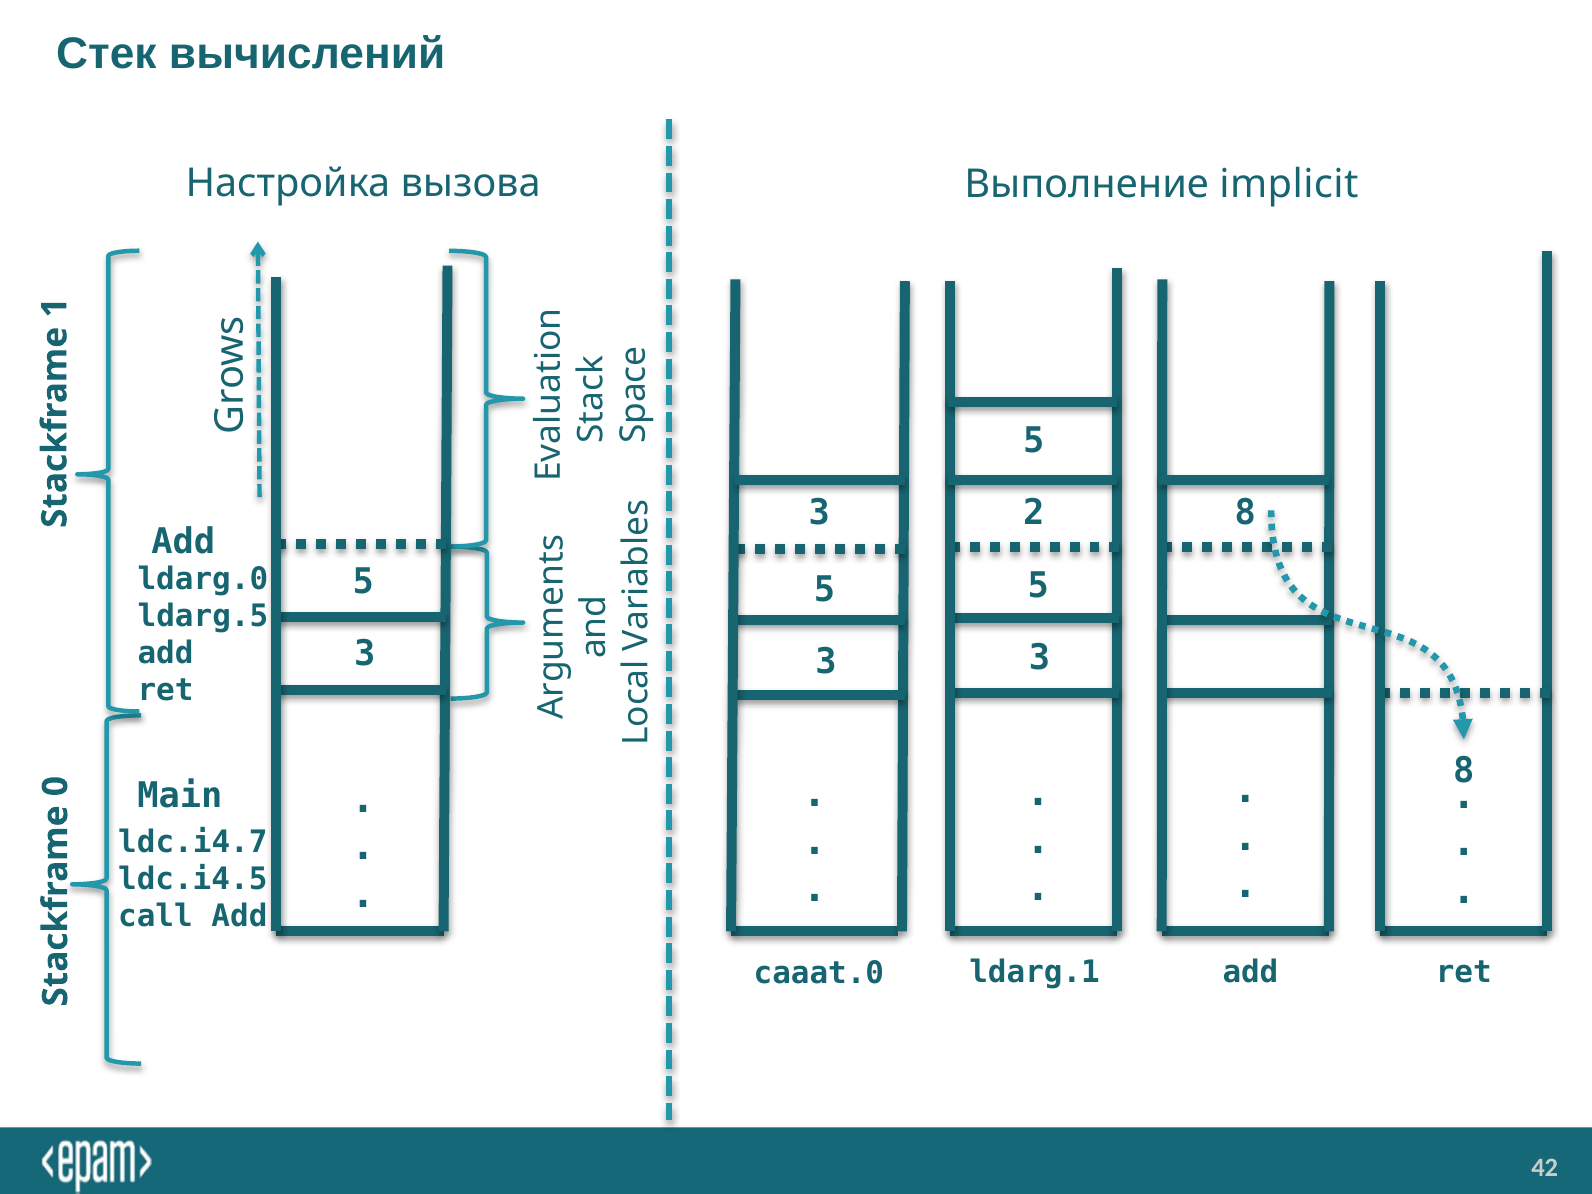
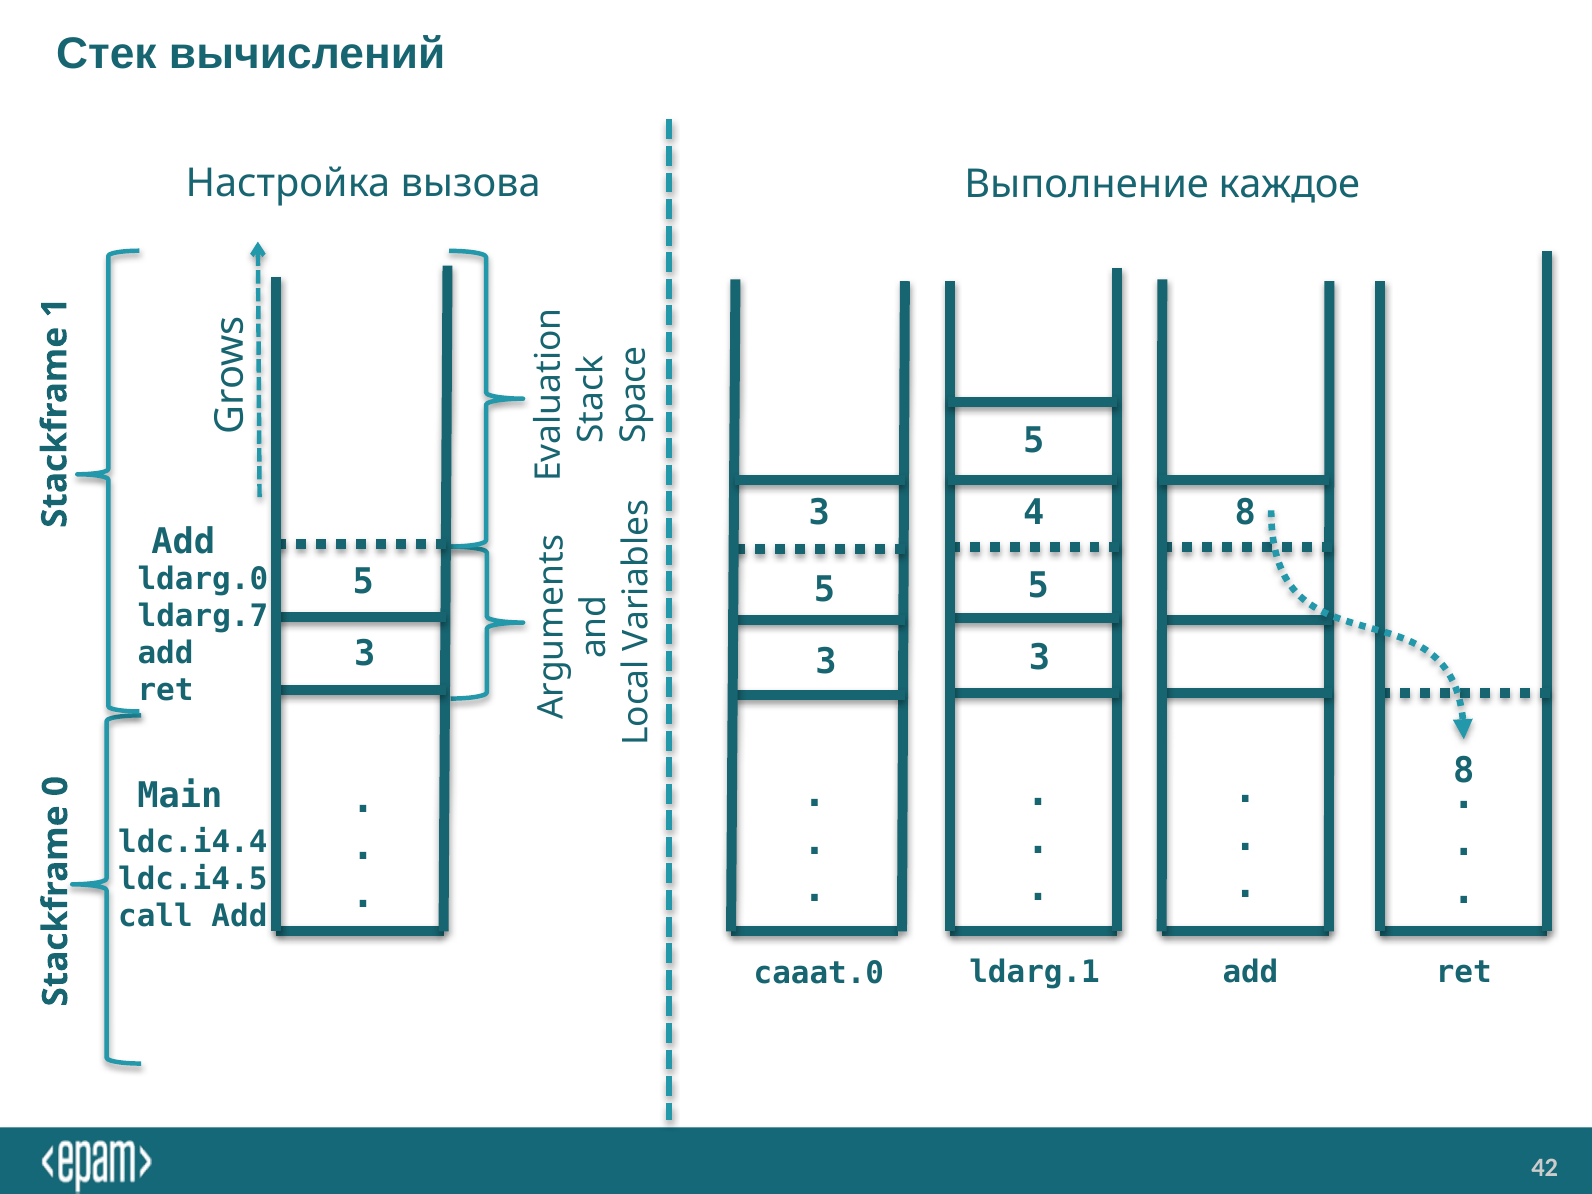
implicit: implicit -> каждое (1289, 184)
2: 2 -> 4 (1034, 513)
ldarg.5: ldarg.5 -> ldarg.7 (203, 616)
ldc.i4.7: ldc.i4.7 -> ldc.i4.4 (193, 842)
